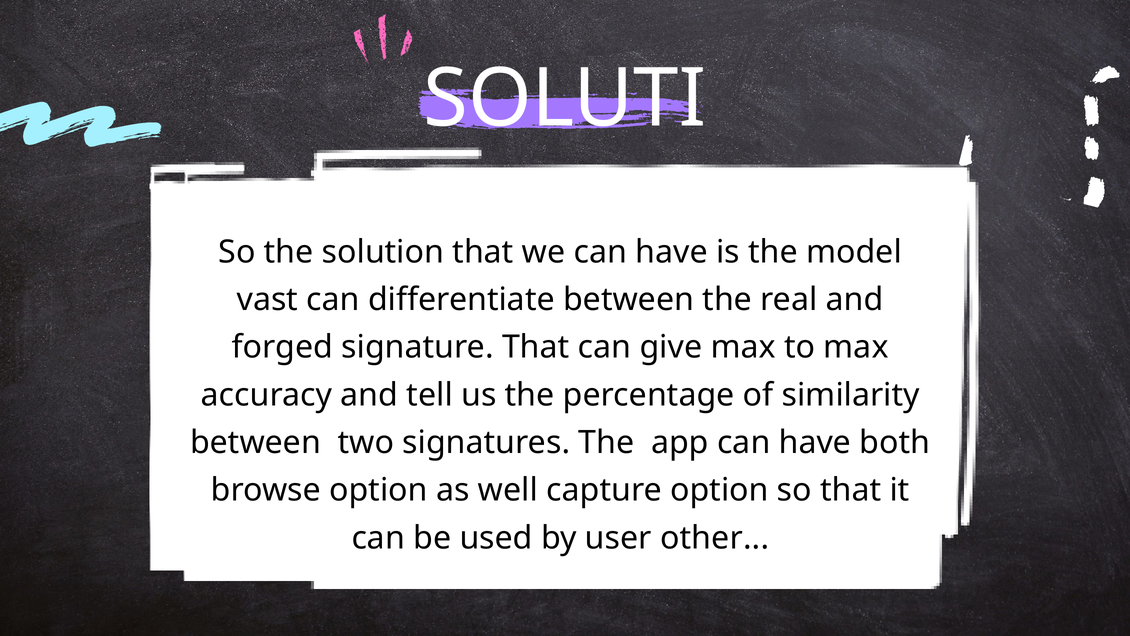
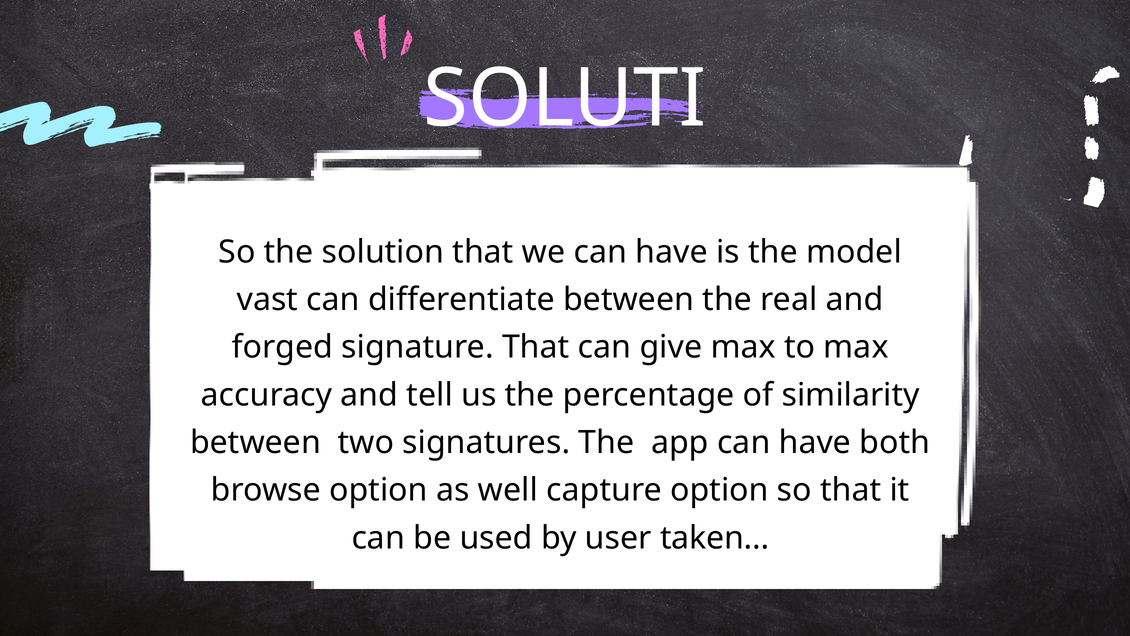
other: other -> taken (715, 538)
